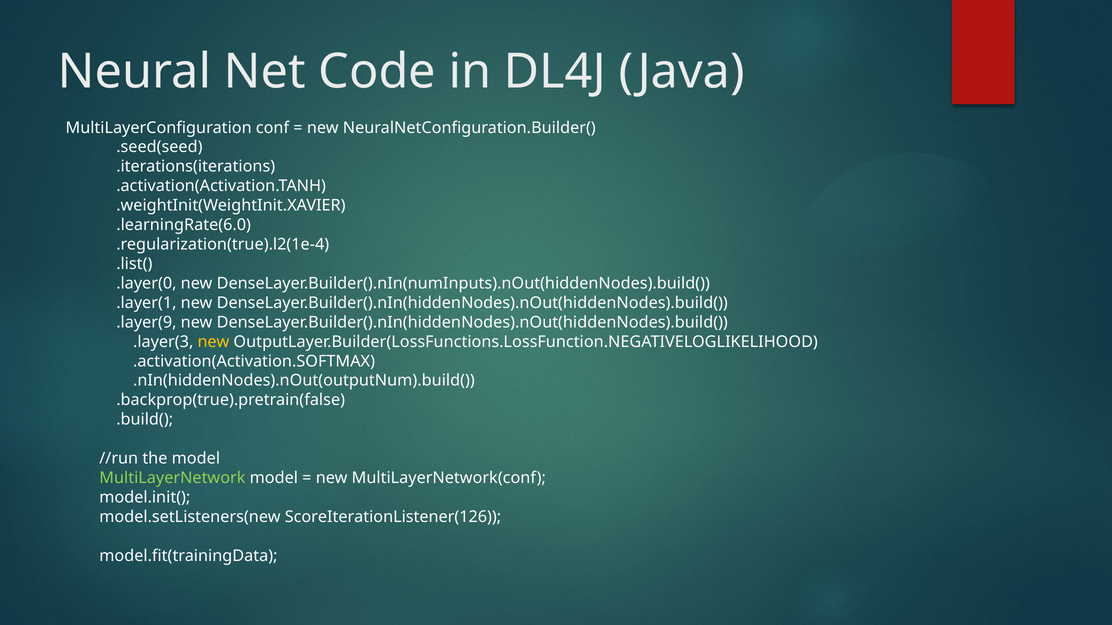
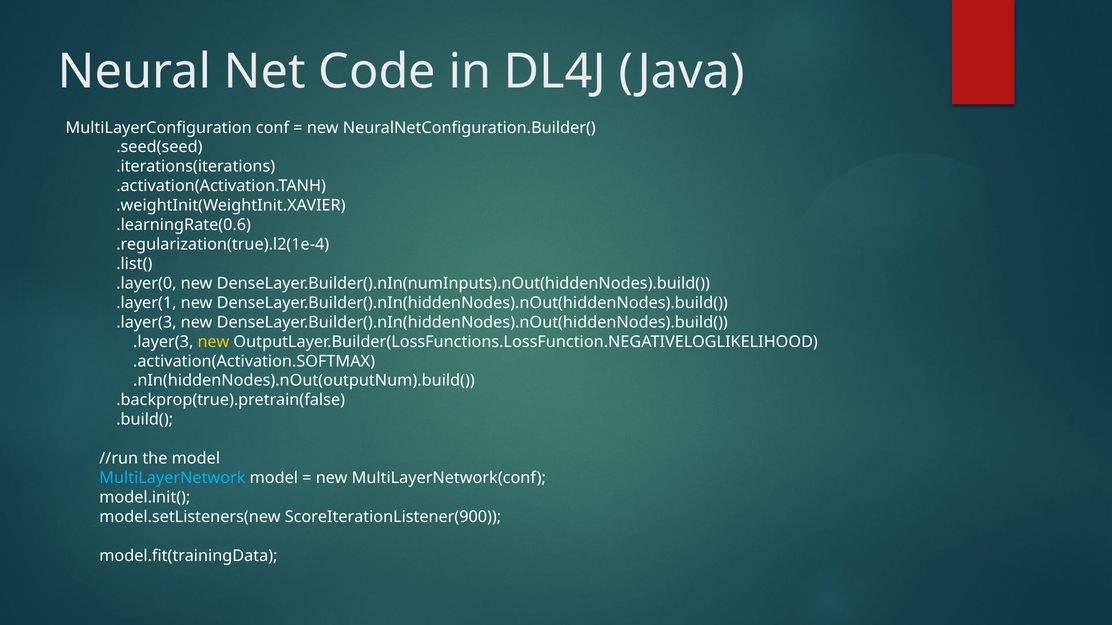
.learningRate(6.0: .learningRate(6.0 -> .learningRate(0.6 (184, 225)
.layer(9: .layer(9 -> .layer(3 (146, 322)
MultiLayerNetwork colour: light green -> light blue (172, 478)
ScoreIterationListener(126: ScoreIterationListener(126 -> ScoreIterationListener(900 (393, 517)
